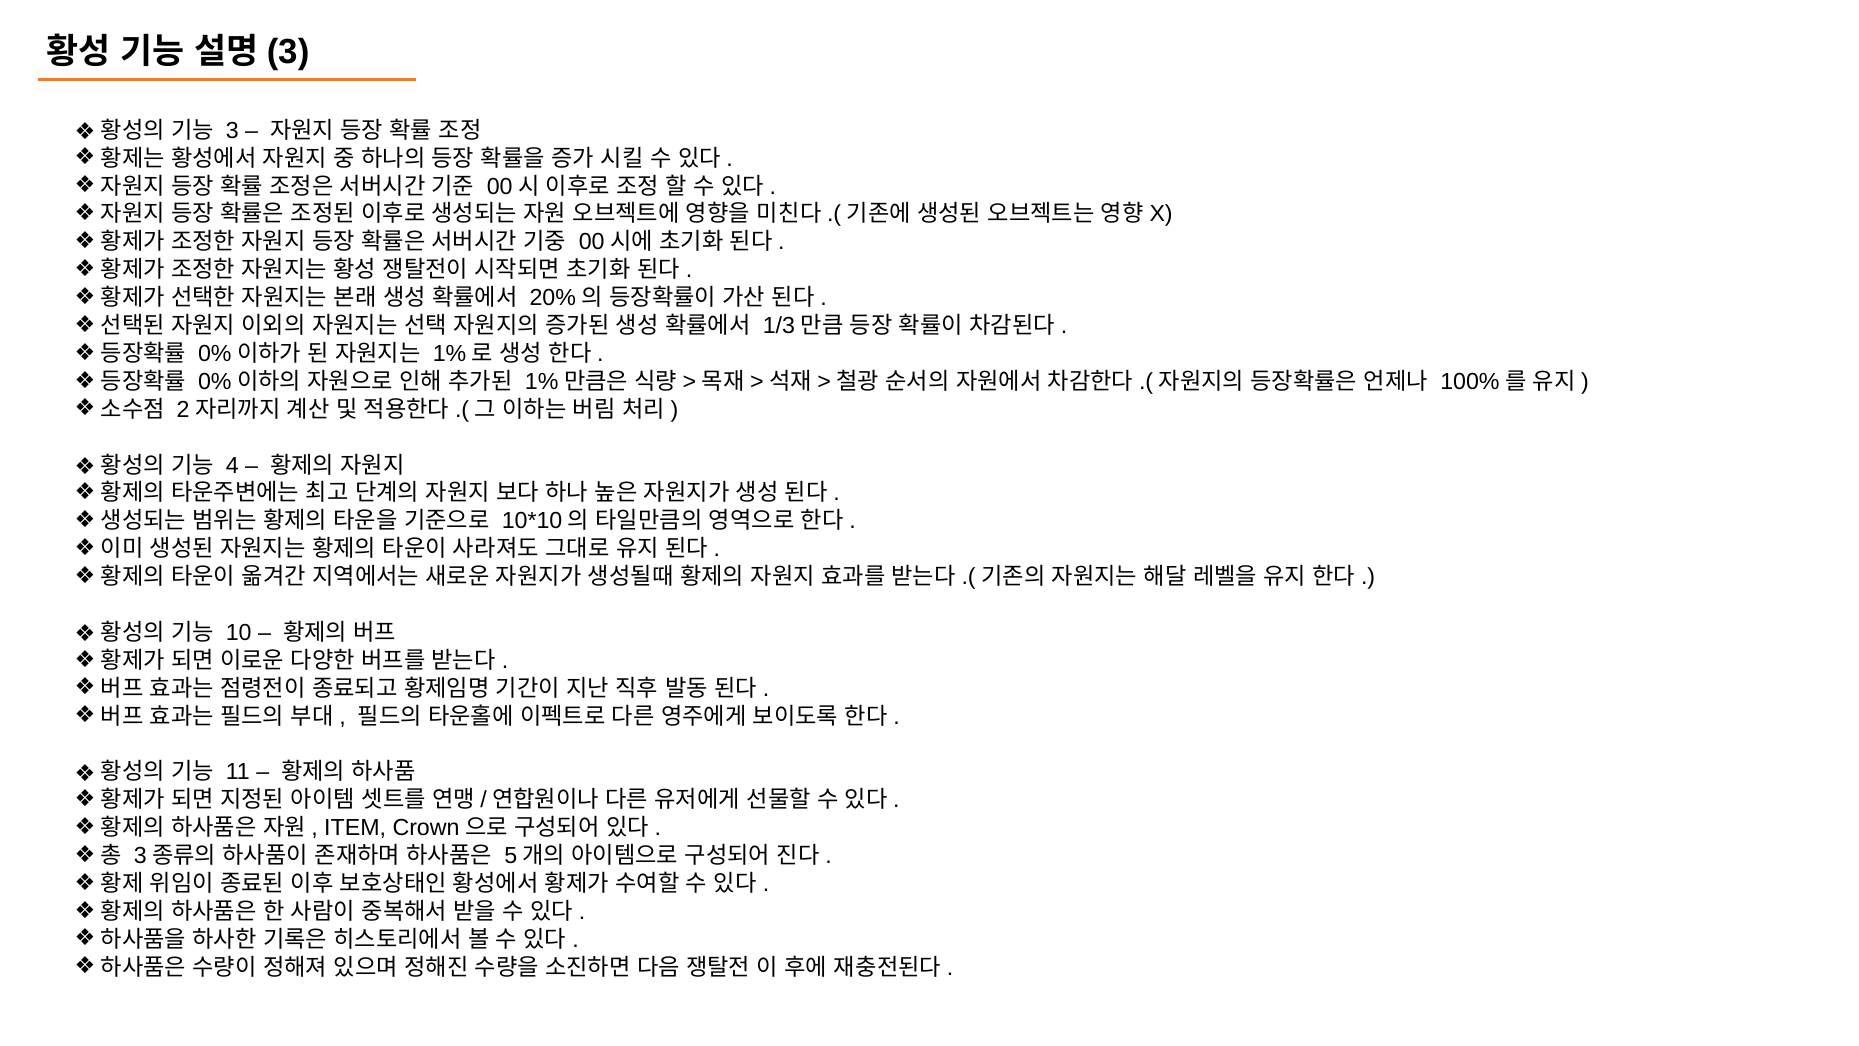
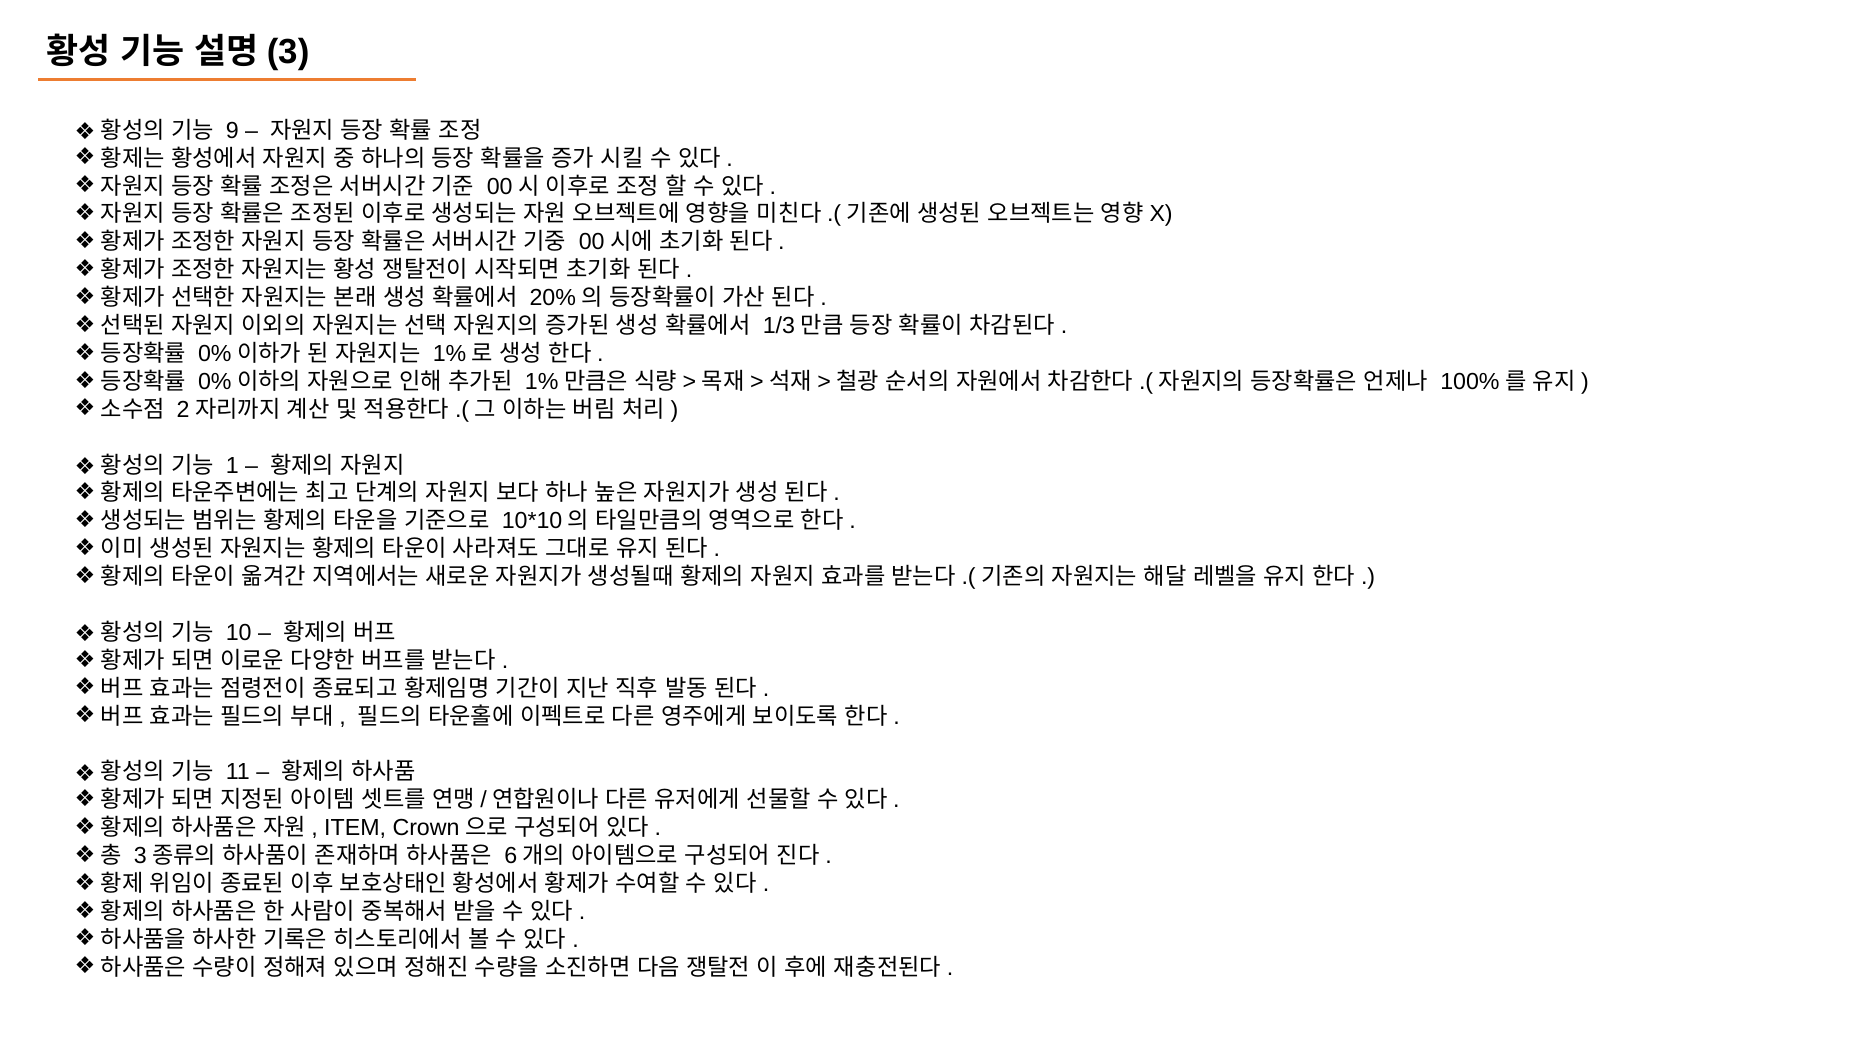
3: 3 -> 9 (232, 131)
4: 4 -> 1 (232, 465)
5: 5 -> 6 (511, 856)
